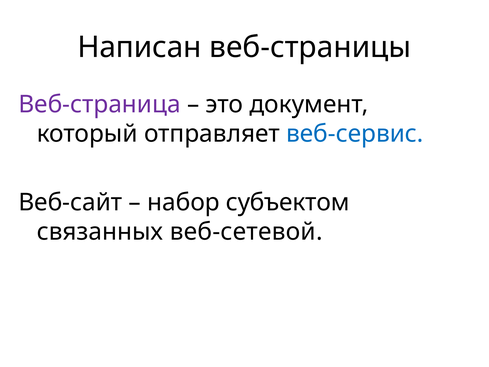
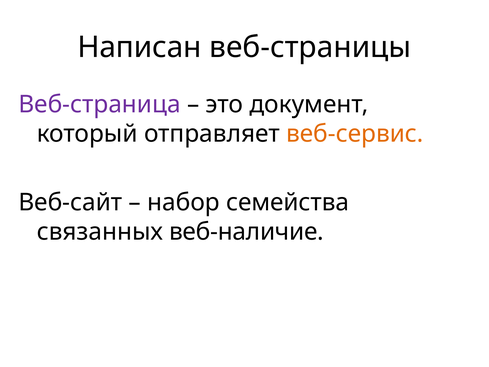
веб-сервис colour: blue -> orange (355, 134)
субъектом: субъектом -> семейства (288, 202)
веб-сетевой: веб-сетевой -> веб-наличие (246, 232)
